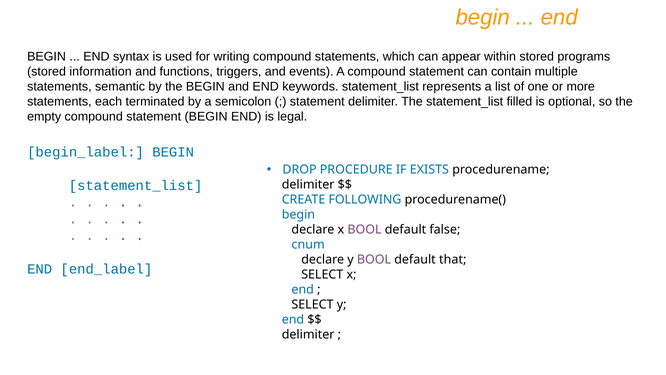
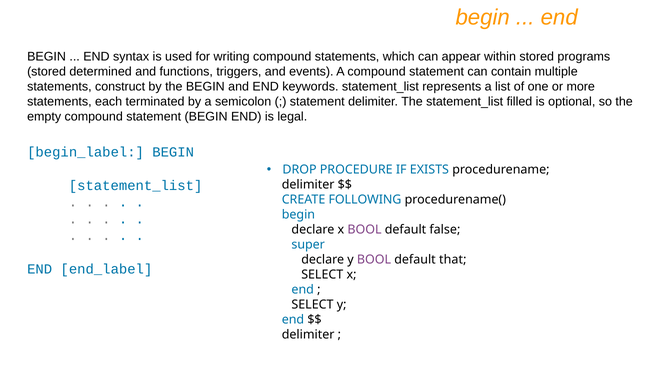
information: information -> determined (101, 72)
semantic: semantic -> construct (120, 87)
cnum: cnum -> super (308, 244)
